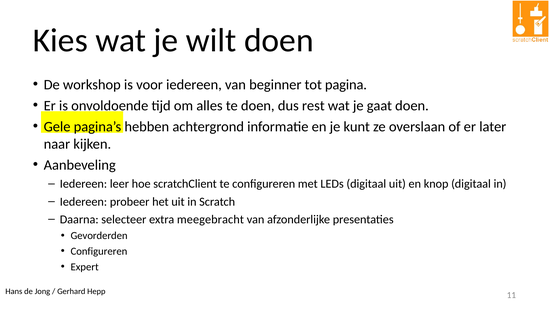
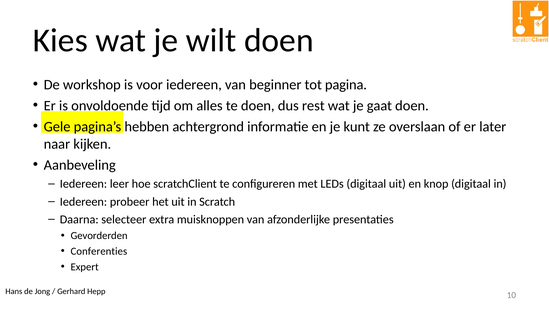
meegebracht: meegebracht -> muisknoppen (211, 219)
Configureren: Configureren -> Conferenties (99, 251)
11: 11 -> 10 (511, 295)
